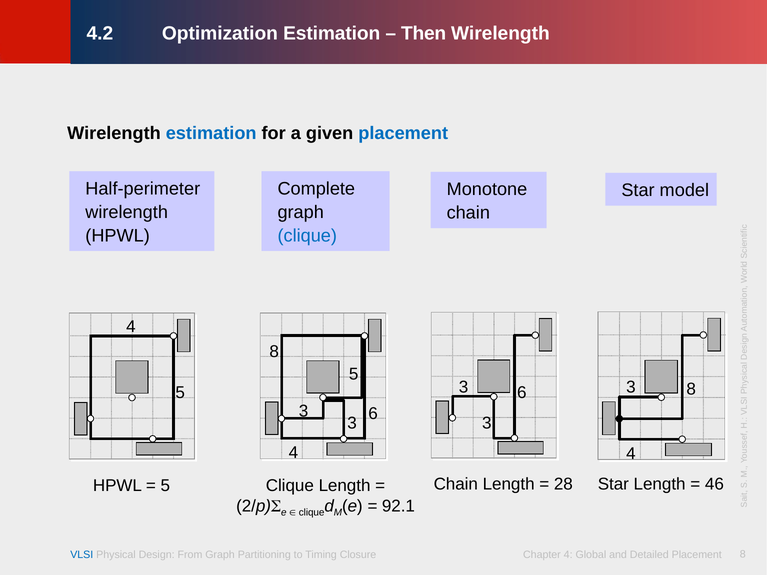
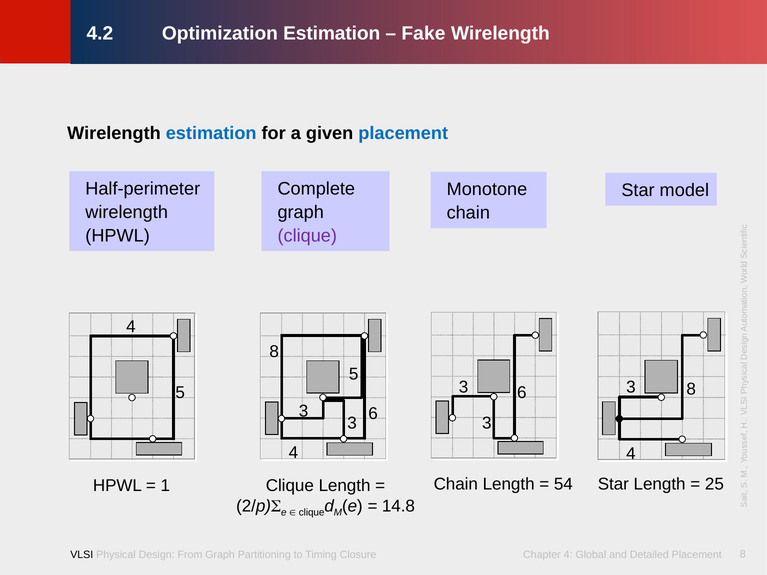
Then: Then -> Fake (423, 33)
clique colour: blue -> purple (307, 236)
28: 28 -> 54 (563, 485)
46: 46 -> 25 (714, 485)
5: 5 -> 1 (165, 486)
92.1: 92.1 -> 14.8 (398, 506)
VLSI colour: blue -> black (82, 555)
